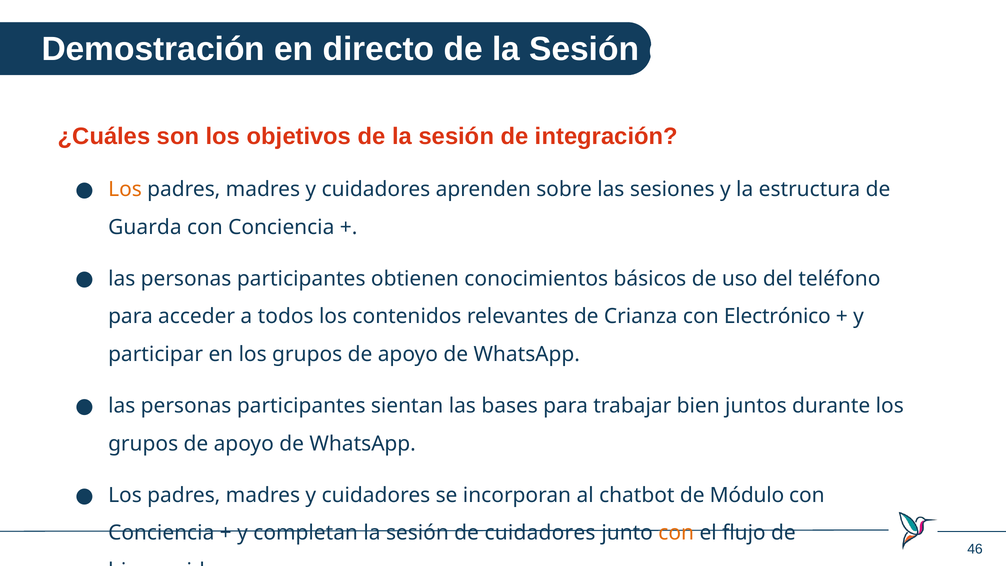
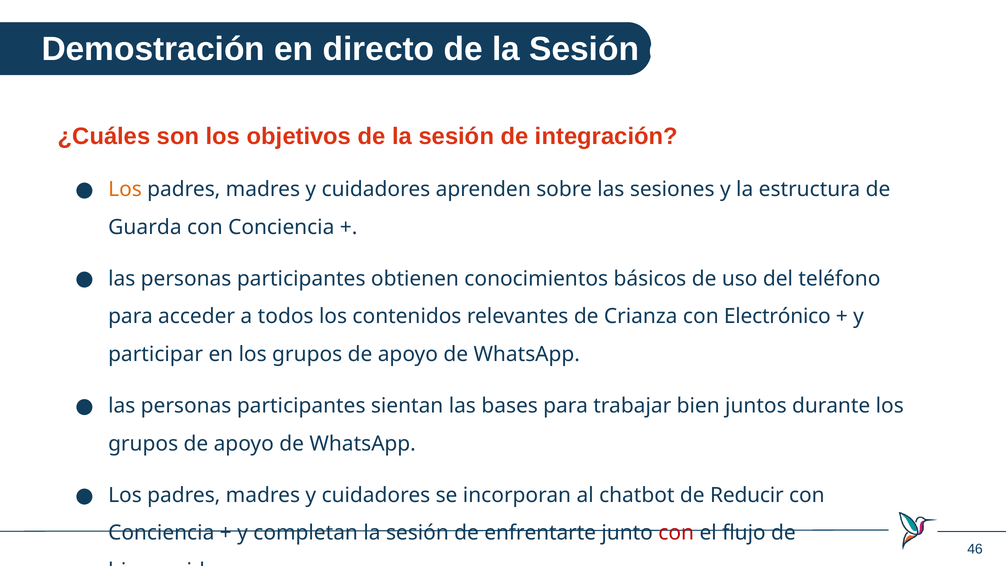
Módulo: Módulo -> Reducir (747, 495)
de cuidadores: cuidadores -> enfrentarte (540, 533)
con colour: orange -> red (676, 533)
